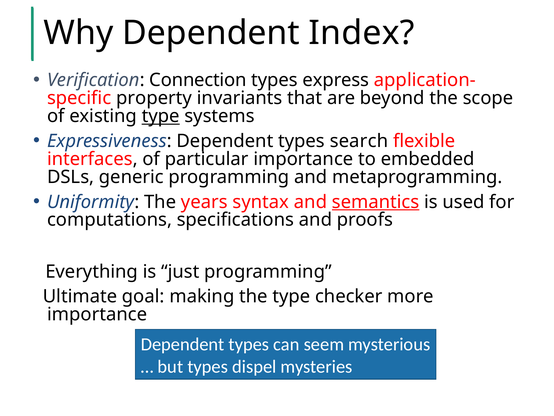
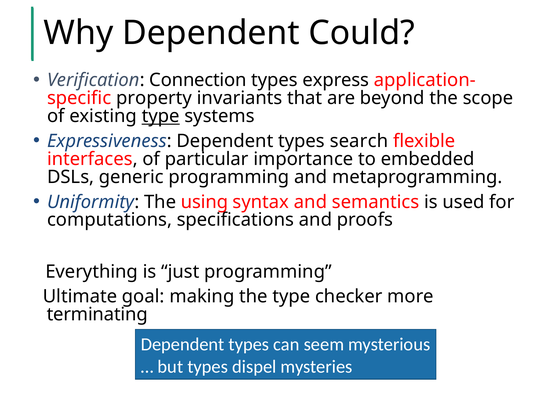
Index: Index -> Could (362, 33)
years: years -> using (205, 202)
semantics underline: present -> none (376, 202)
importance: importance -> terminating (97, 314)
